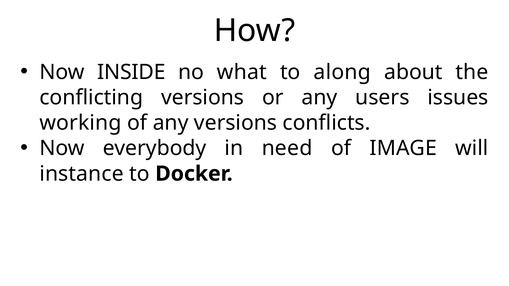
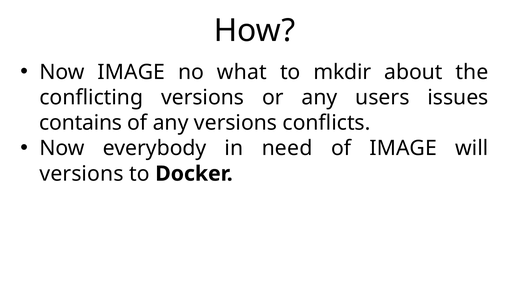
Now INSIDE: INSIDE -> IMAGE (131, 72)
along: along -> mkdir (342, 72)
working: working -> contains (81, 123)
instance: instance -> versions (82, 174)
